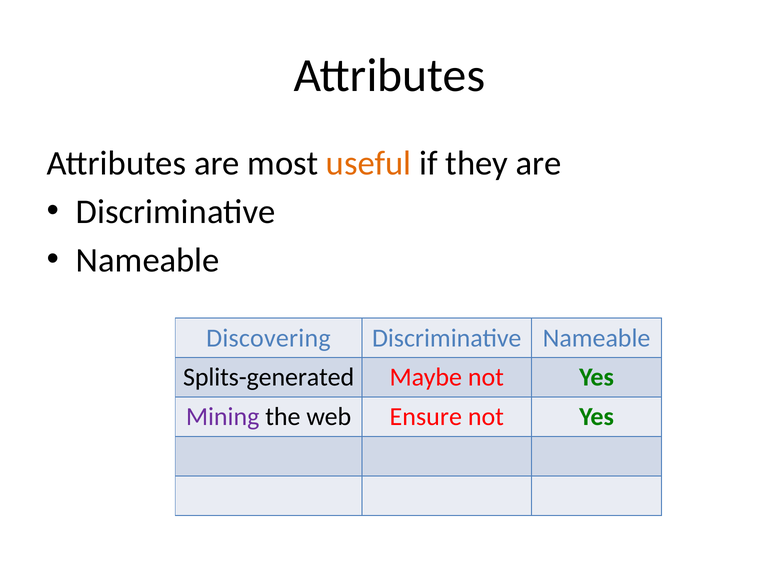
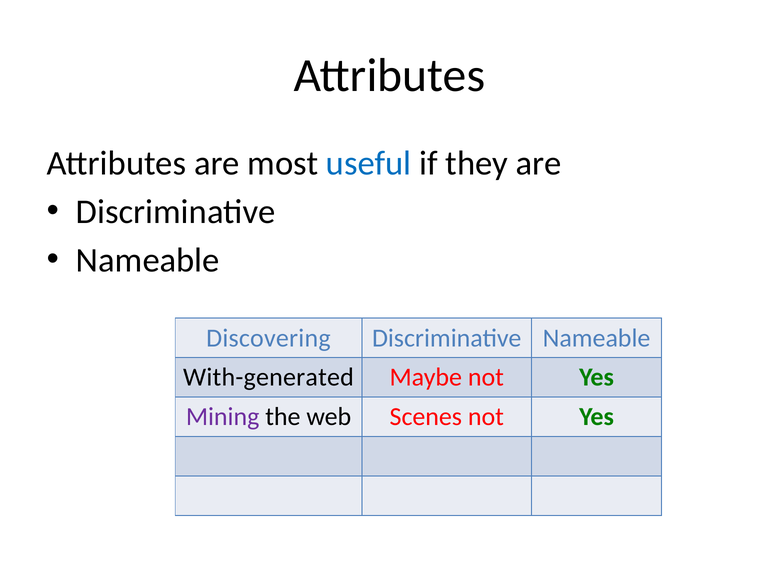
useful colour: orange -> blue (369, 163)
Splits-generated: Splits-generated -> With-generated (268, 378)
Ensure: Ensure -> Scenes (426, 417)
